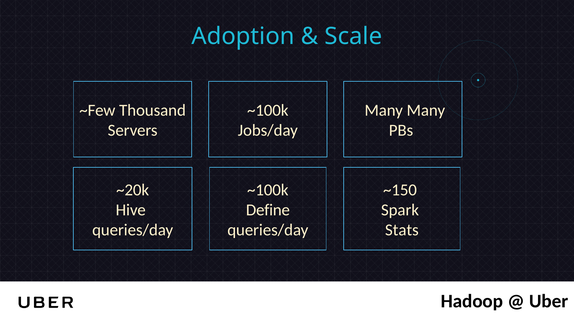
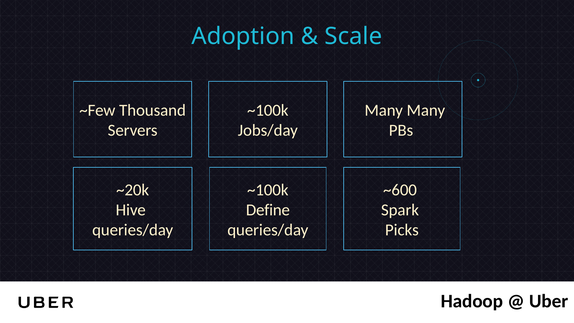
~150: ~150 -> ~600 (400, 190)
Stats: Stats -> Picks (402, 230)
